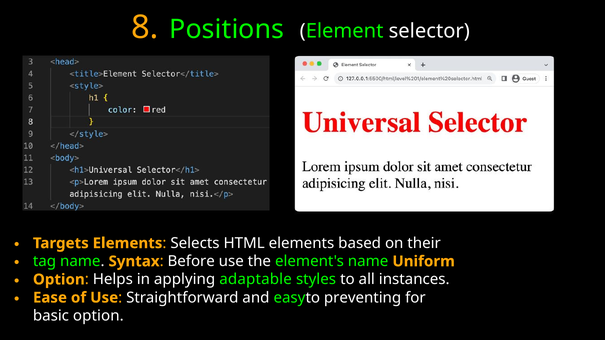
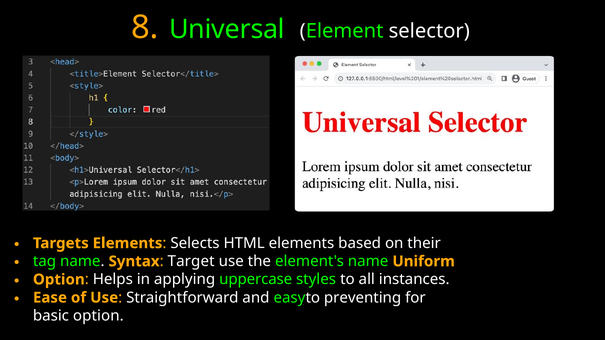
Positions: Positions -> Universal (227, 30)
Before: Before -> Target (191, 262)
adaptable: adaptable -> uppercase (256, 280)
